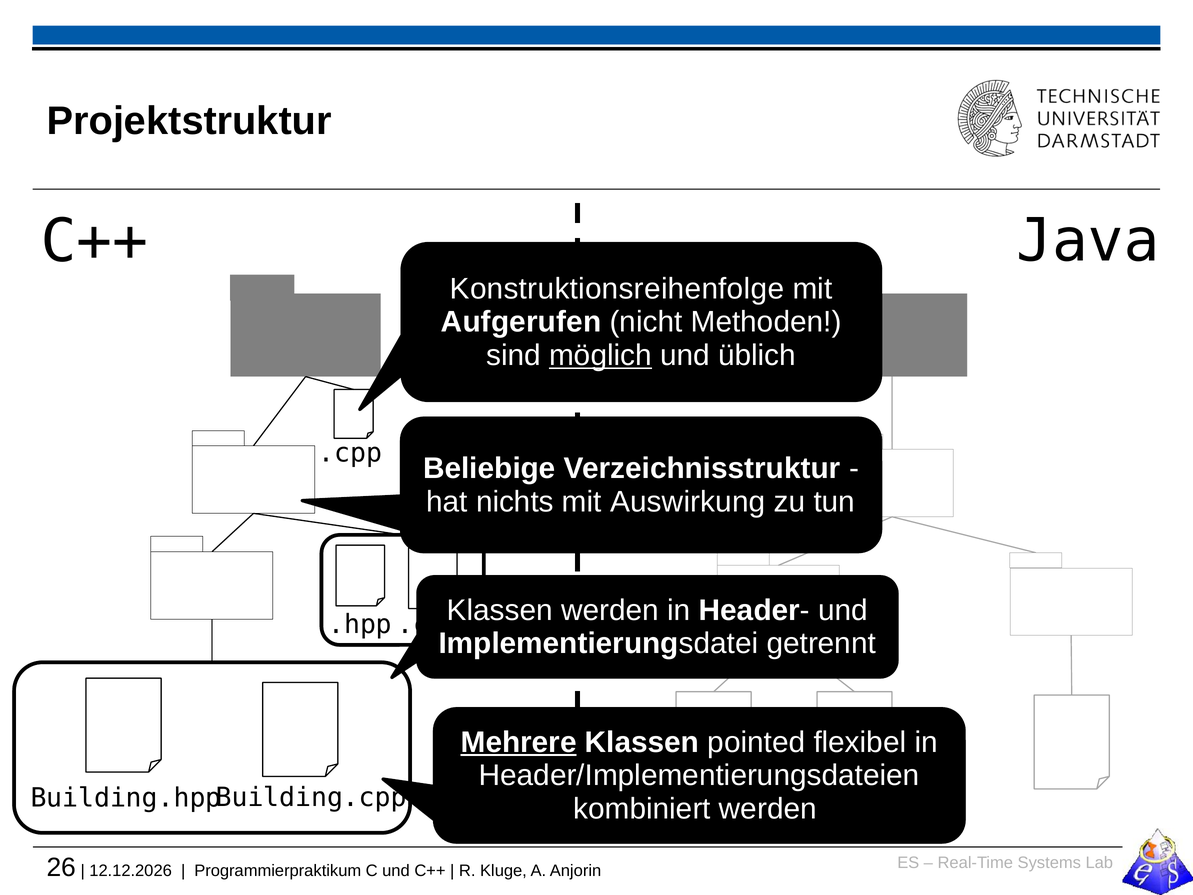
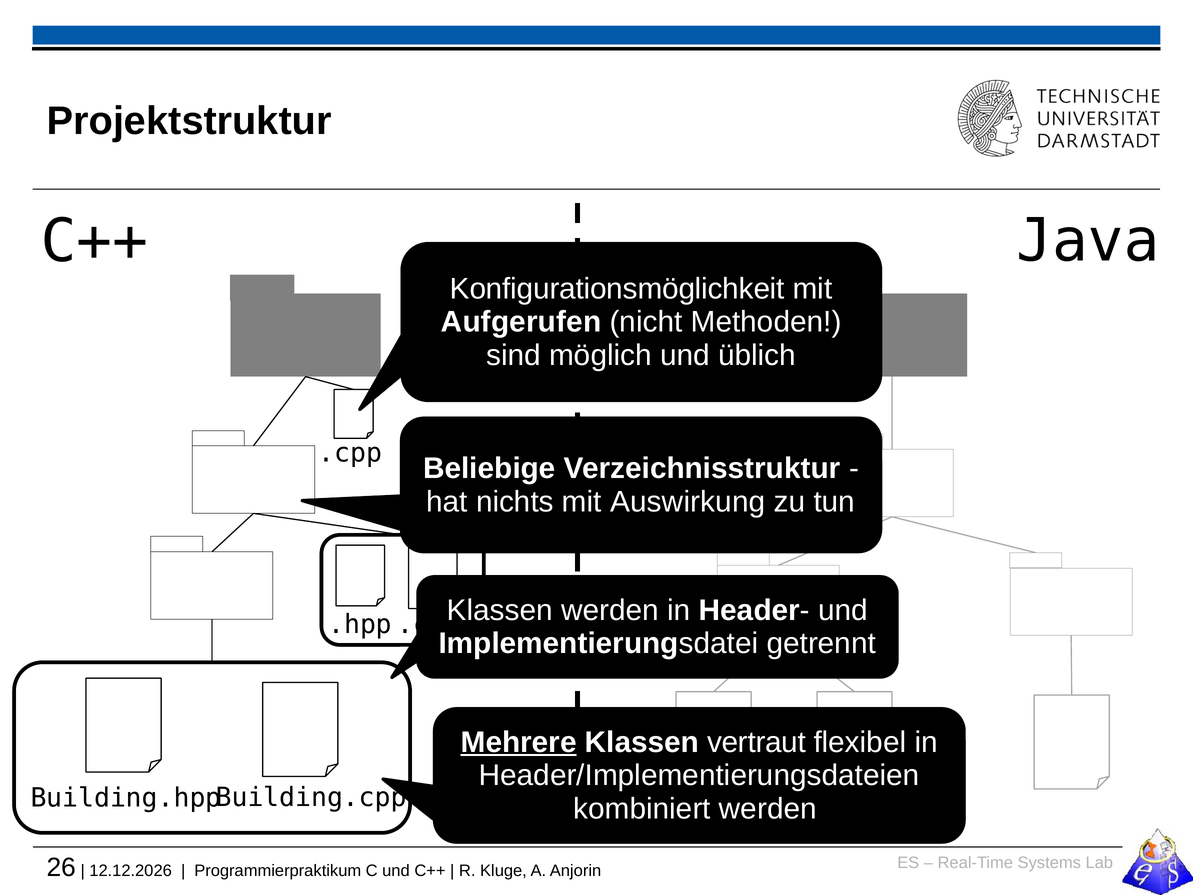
Konstruktionsreihenfolge: Konstruktionsreihenfolge -> Konfigurationsmöglichkeit (617, 289)
möglich underline: present -> none (601, 355)
pointed: pointed -> vertraut (757, 742)
